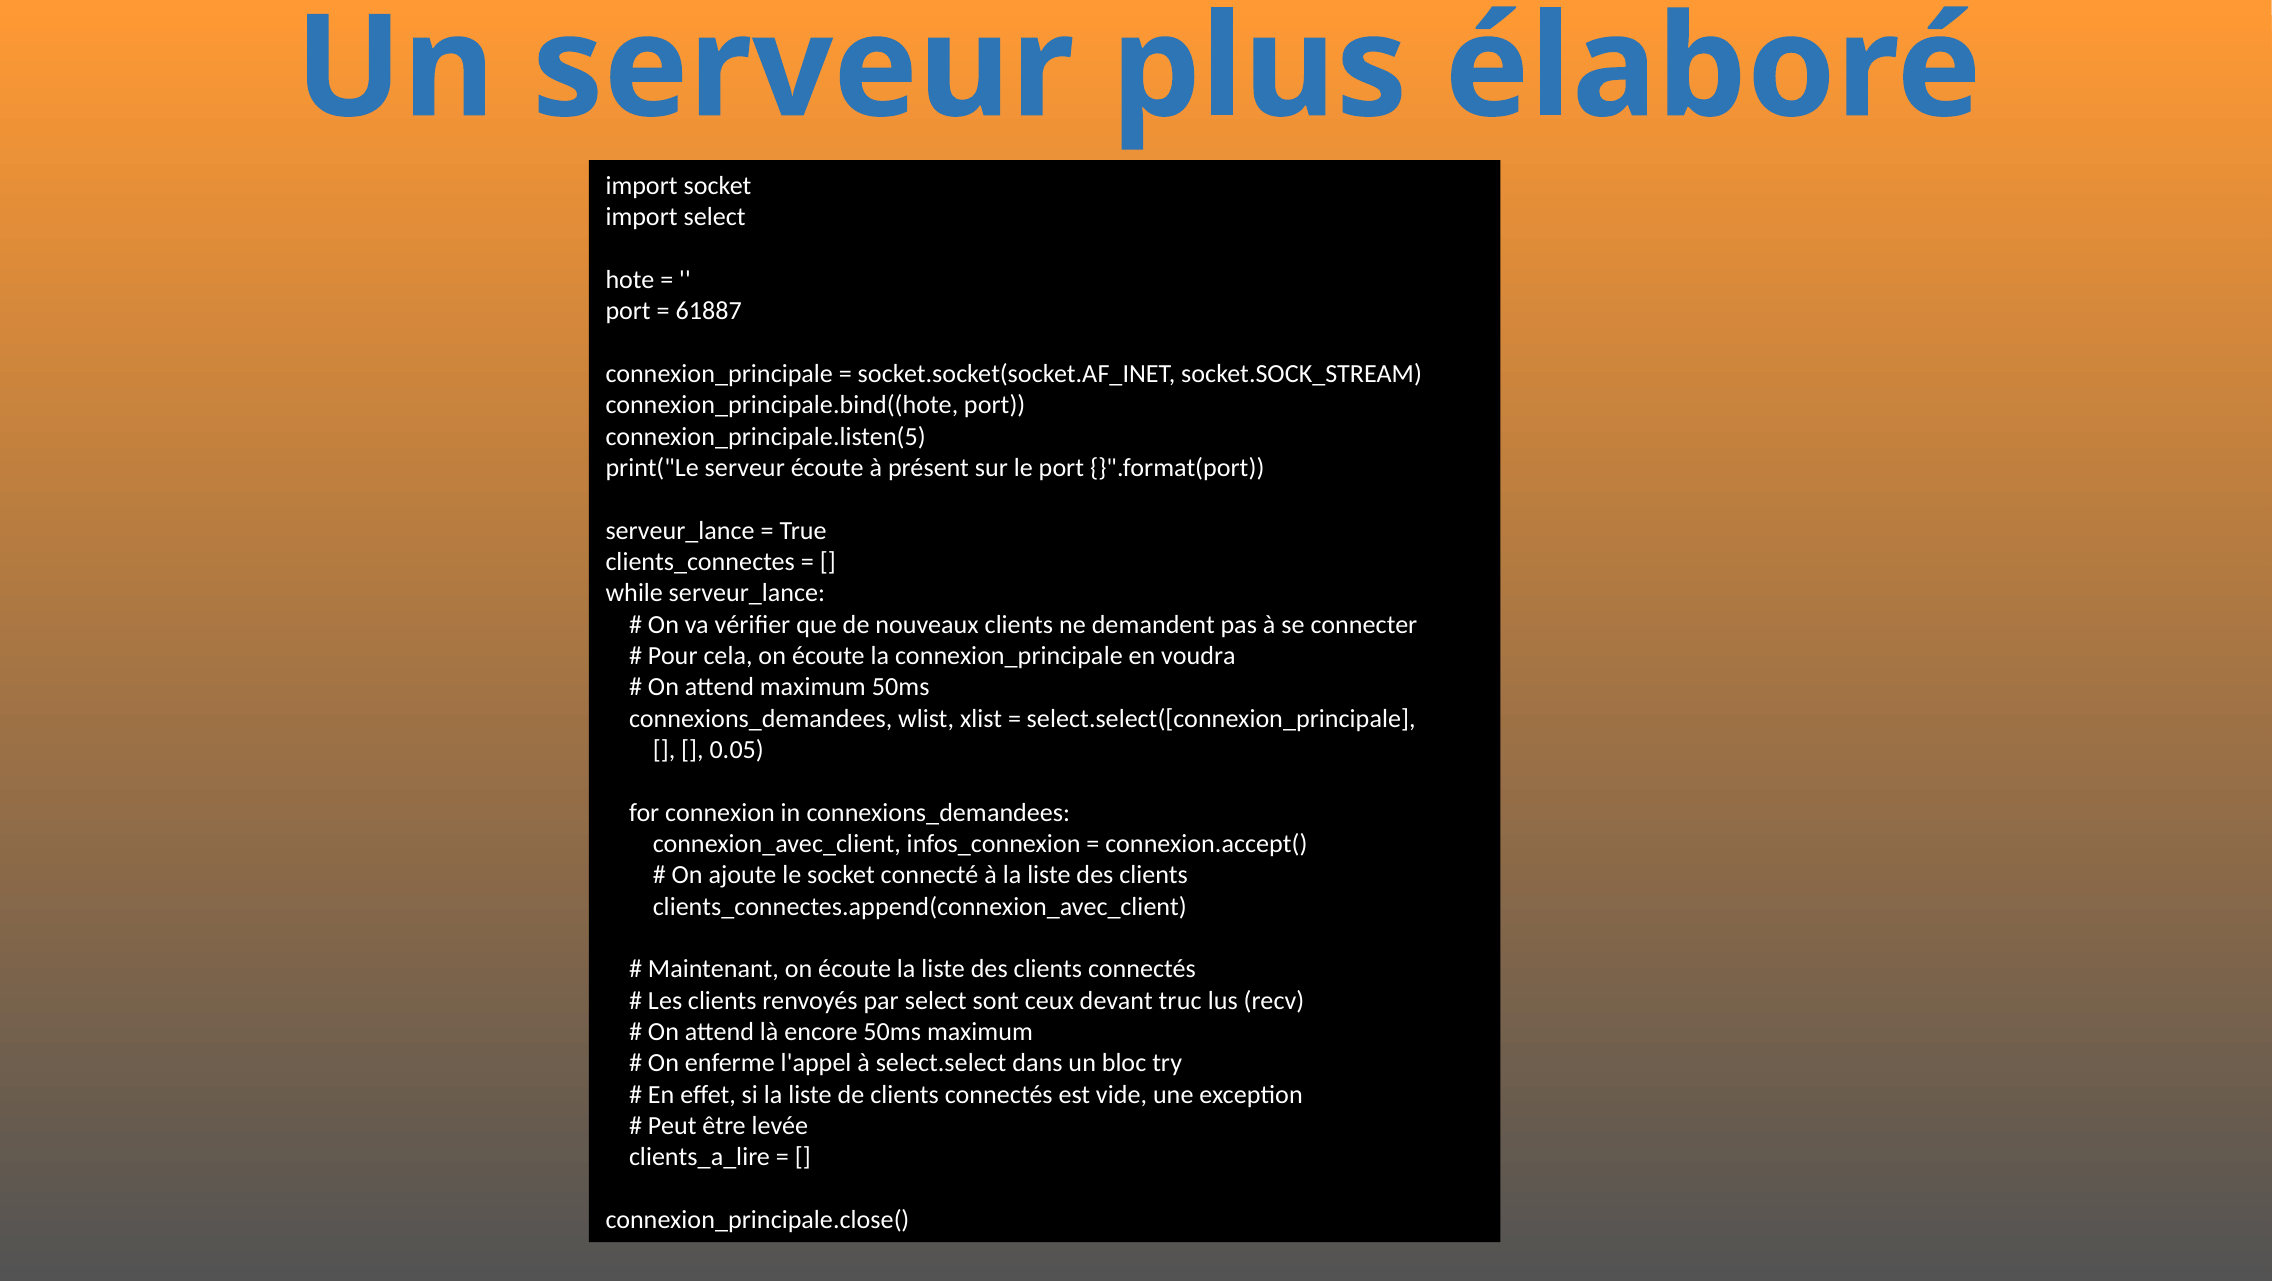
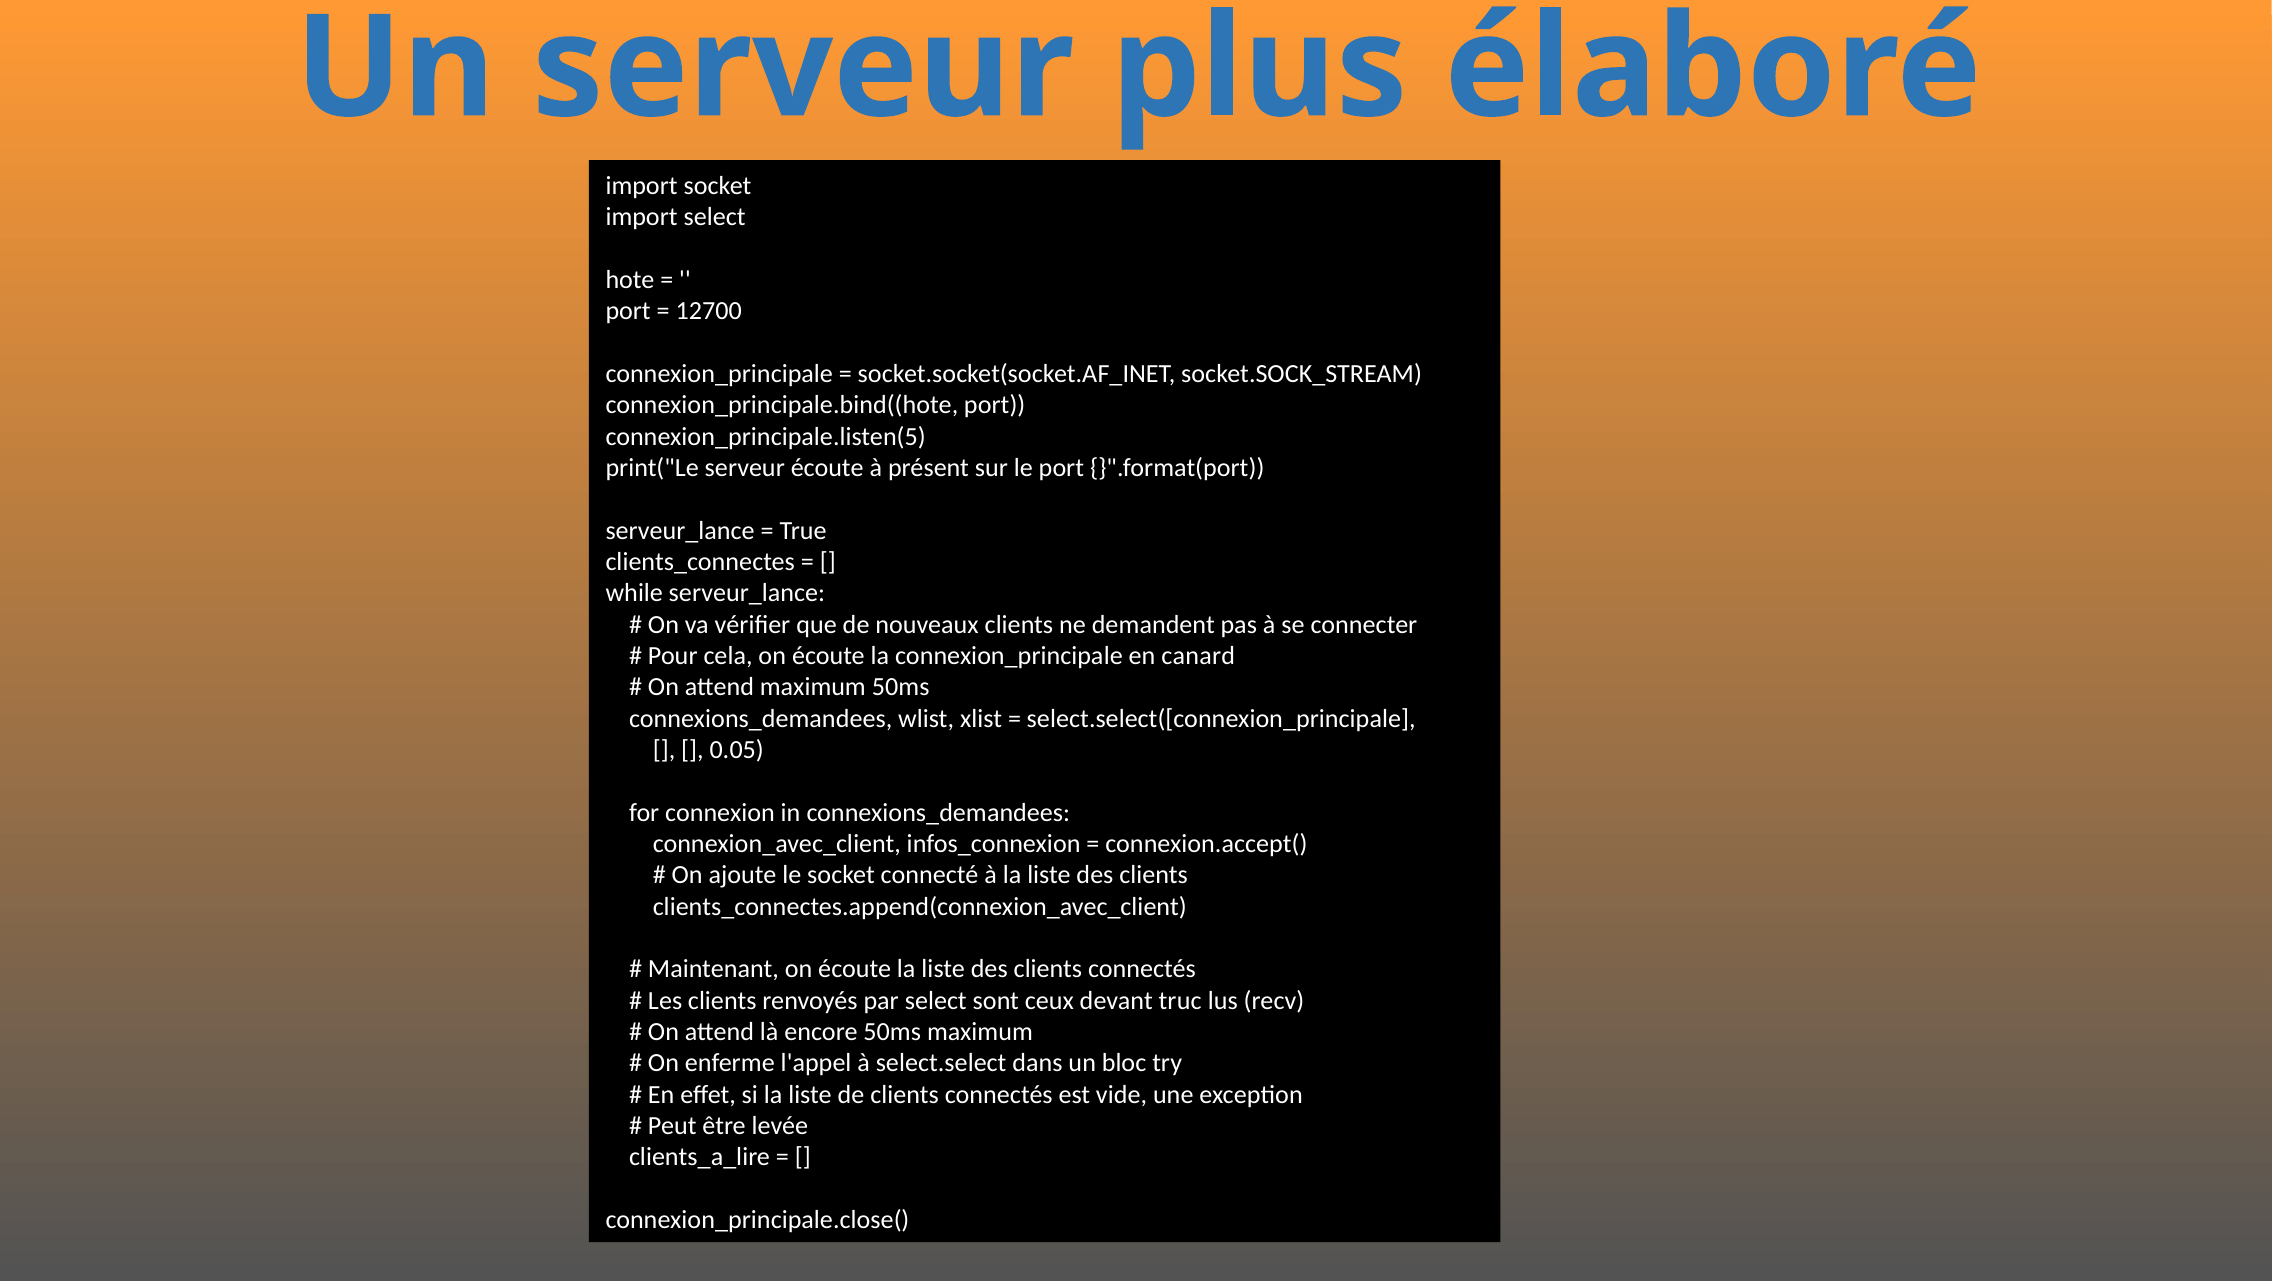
61887: 61887 -> 12700 (709, 311)
voudra: voudra -> canard (1198, 656)
